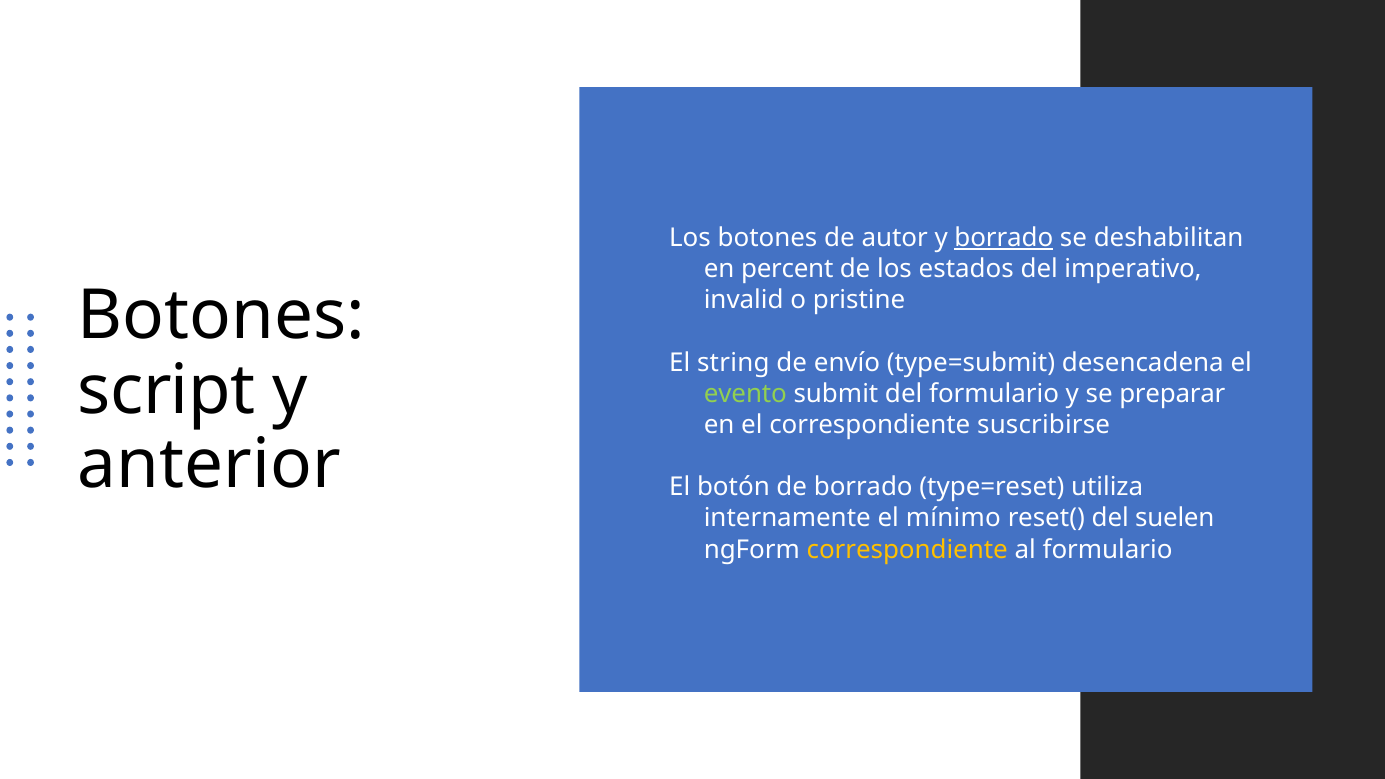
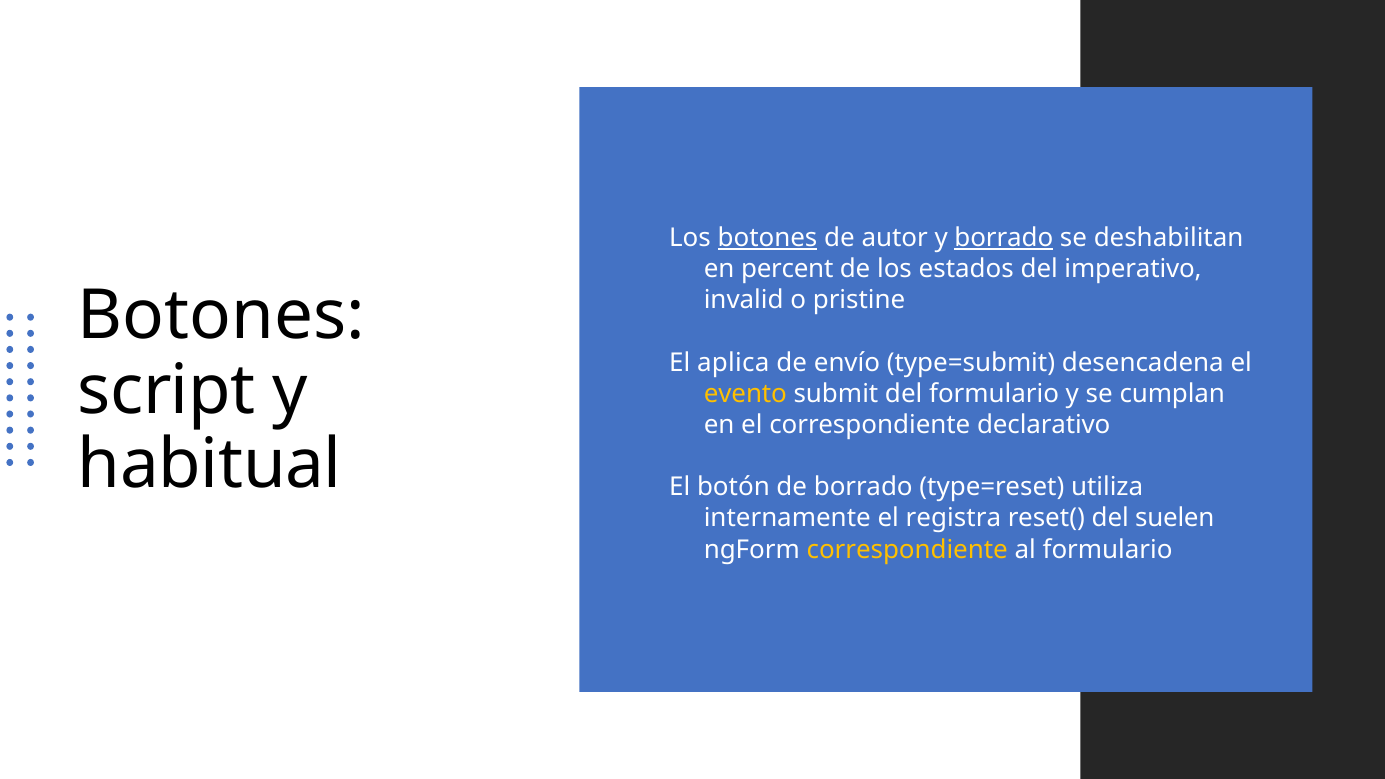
botones underline: none -> present (768, 238)
string: string -> aplica (733, 363)
evento colour: light green -> yellow (745, 394)
preparar: preparar -> cumplan (1172, 394)
suscribirse: suscribirse -> declarativo (1044, 425)
anterior: anterior -> habitual (210, 465)
mínimo: mínimo -> registra (953, 518)
